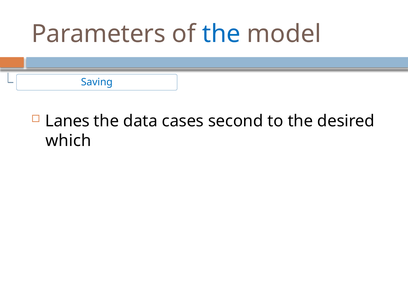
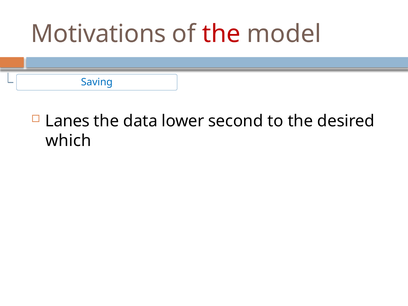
Parameters: Parameters -> Motivations (99, 34)
the colour: blue -> red (221, 34)
cases: cases -> lower (183, 121)
